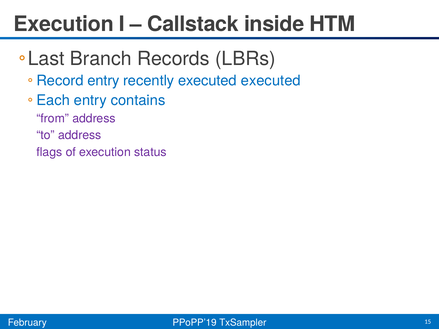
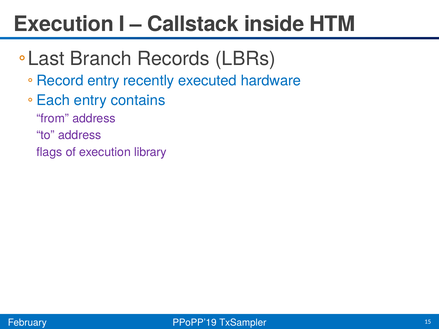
executed executed: executed -> hardware (271, 81)
status: status -> library (150, 152)
